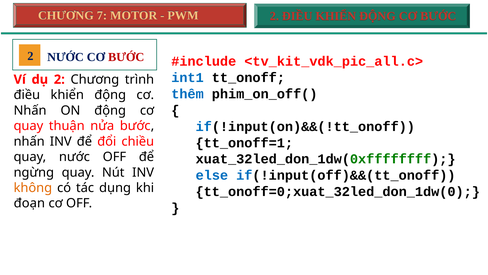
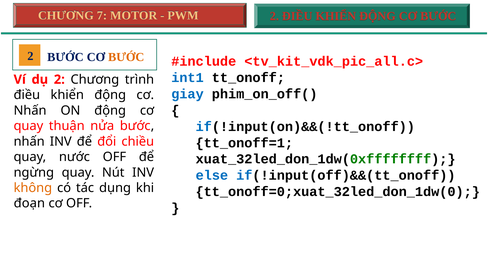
NƯỚC: NƯỚC -> BƯỚC (65, 57)
BƯỚC colour: red -> orange (126, 57)
thêm: thêm -> giay (188, 94)
